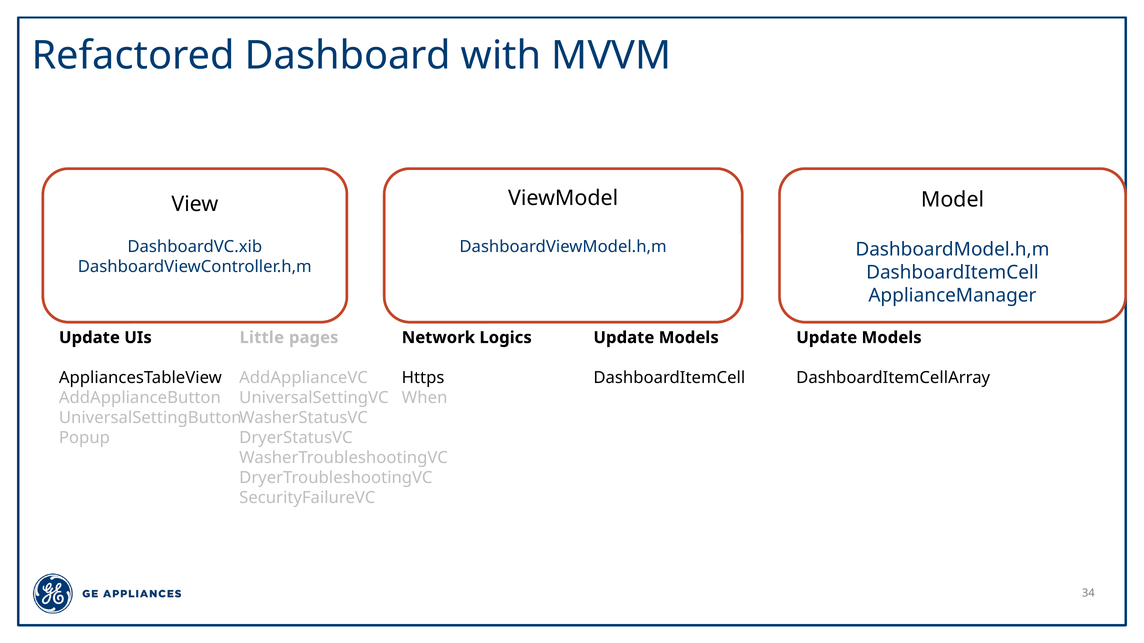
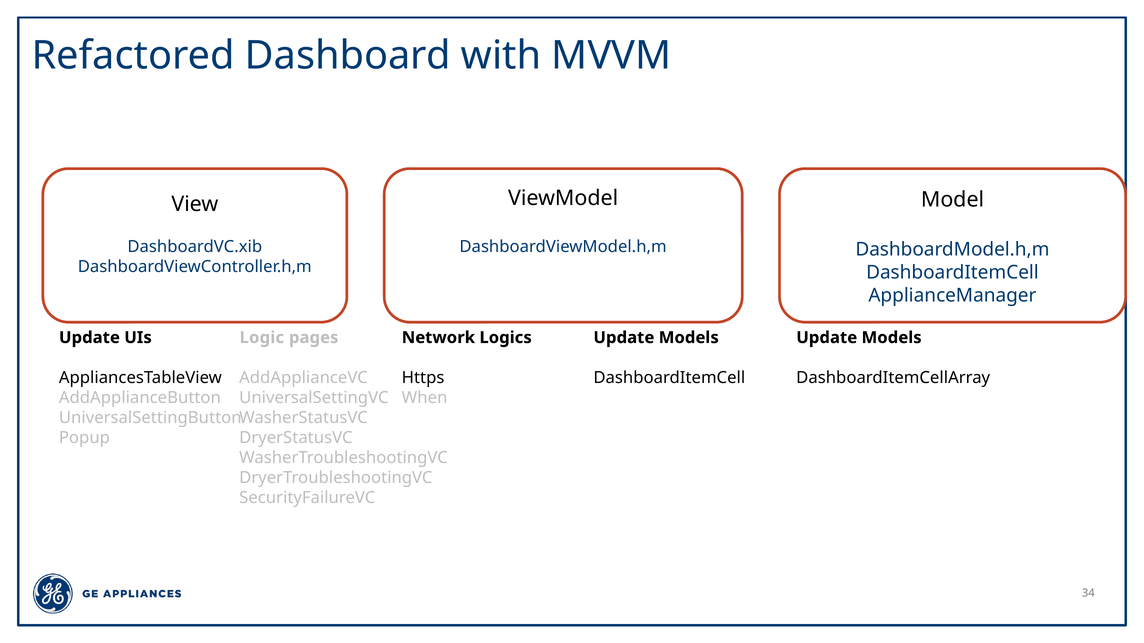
Little: Little -> Logic (262, 338)
